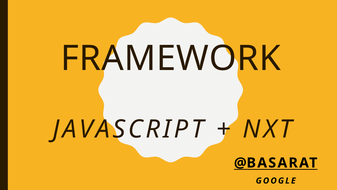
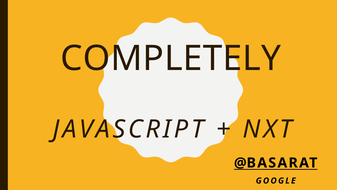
FRAMEWORK: FRAMEWORK -> COMPLETELY (171, 58)
